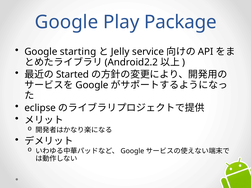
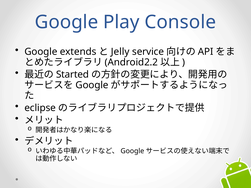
Package: Package -> Console (180, 22)
starting: starting -> extends (78, 52)
